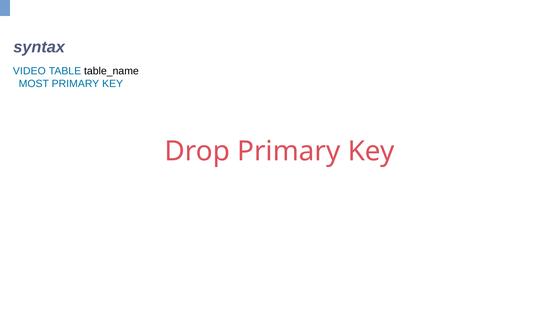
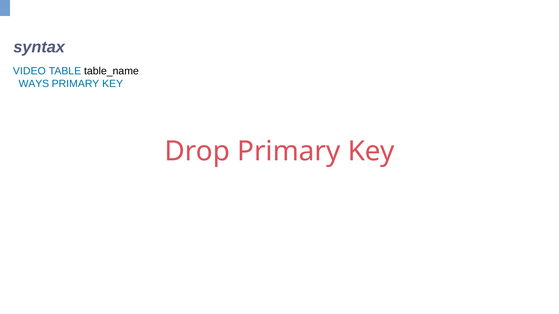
MOST: MOST -> WAYS (34, 84)
